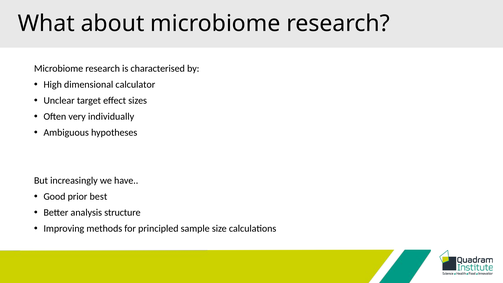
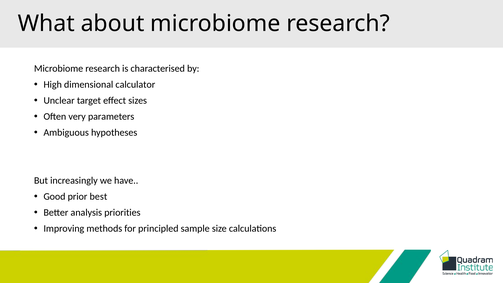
individually: individually -> parameters (111, 117)
structure: structure -> priorities (122, 212)
